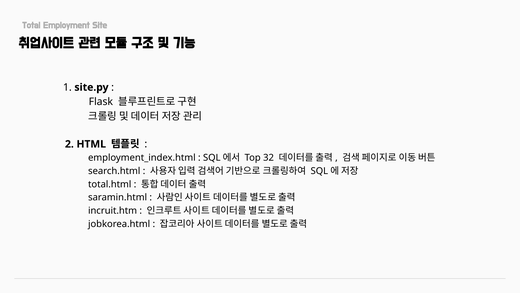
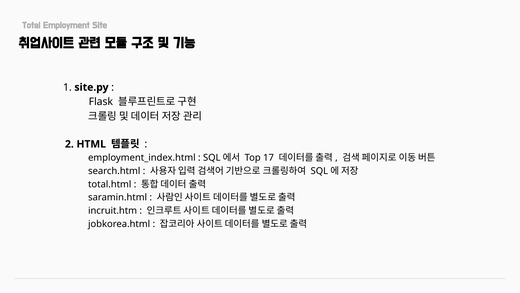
32: 32 -> 17 (269, 158)
